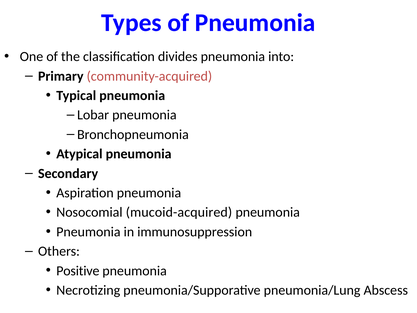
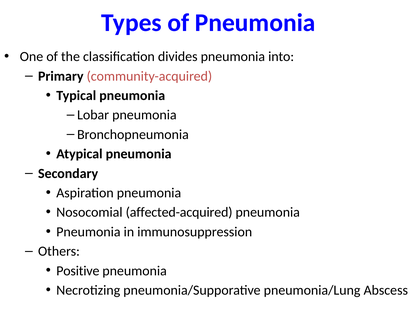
mucoid-acquired: mucoid-acquired -> affected-acquired (179, 212)
